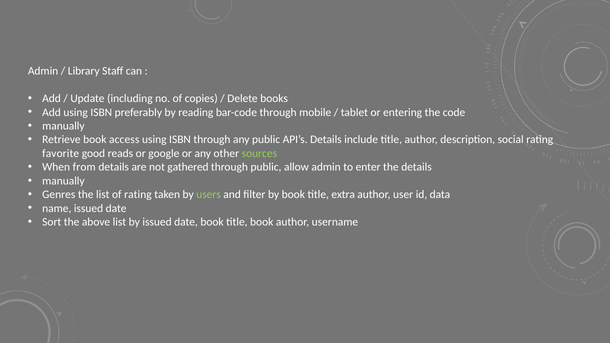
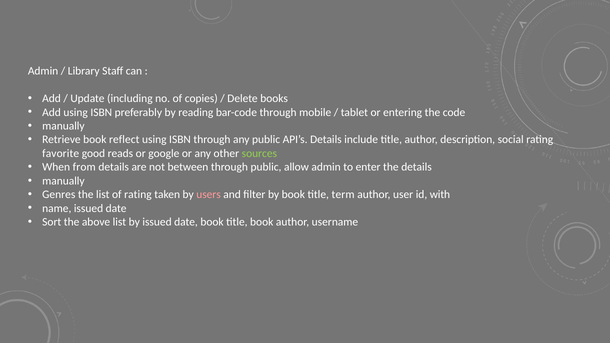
access: access -> reflect (124, 140)
gathered: gathered -> between (188, 167)
users colour: light green -> pink (209, 195)
extra: extra -> term (343, 195)
data: data -> with (440, 195)
